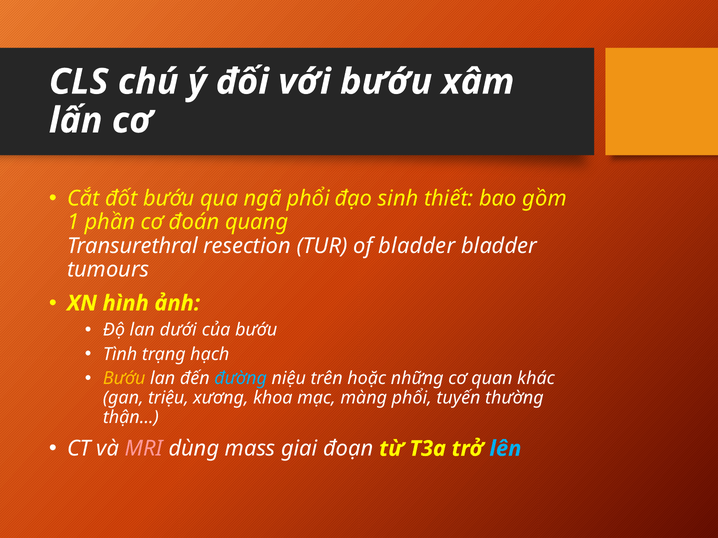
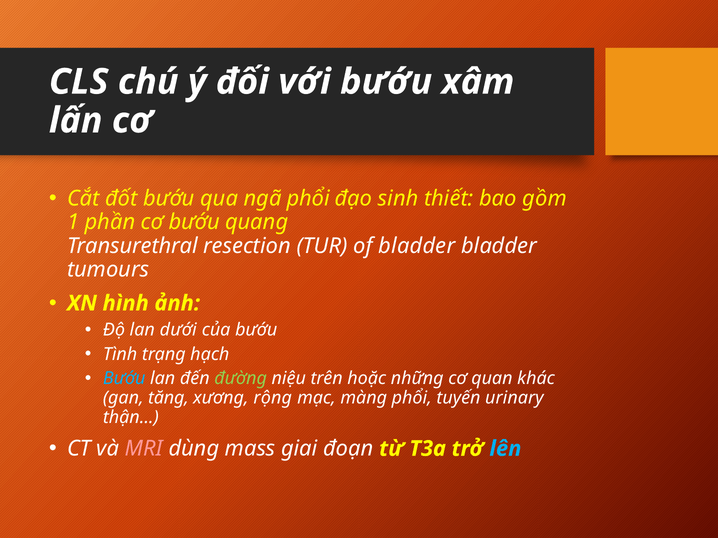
cơ đoán: đoán -> bướu (194, 222)
Bướu colour: yellow -> light blue (124, 379)
đường colour: light blue -> light green (241, 379)
triệu: triệu -> tăng (168, 398)
khoa: khoa -> rộng (273, 398)
thường: thường -> urinary (514, 398)
